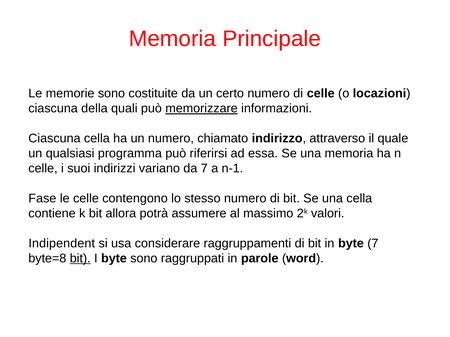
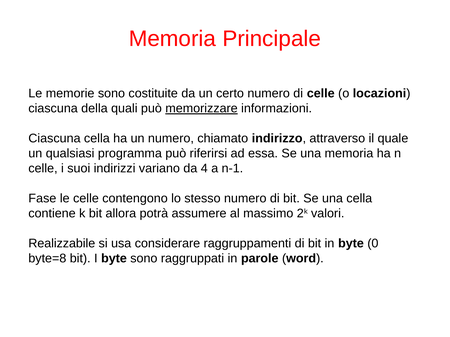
da 7: 7 -> 4 (204, 169)
Indipendent: Indipendent -> Realizzabile (62, 244)
byte 7: 7 -> 0 (373, 244)
bit underline: present -> none (80, 259)
